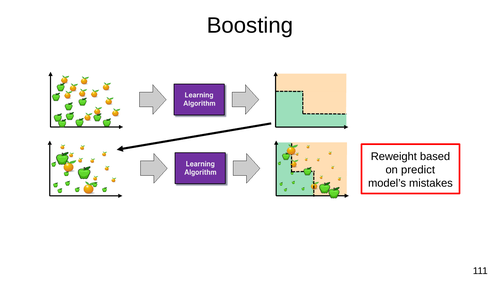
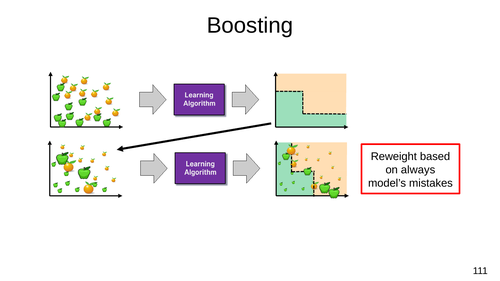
predict: predict -> always (418, 170)
